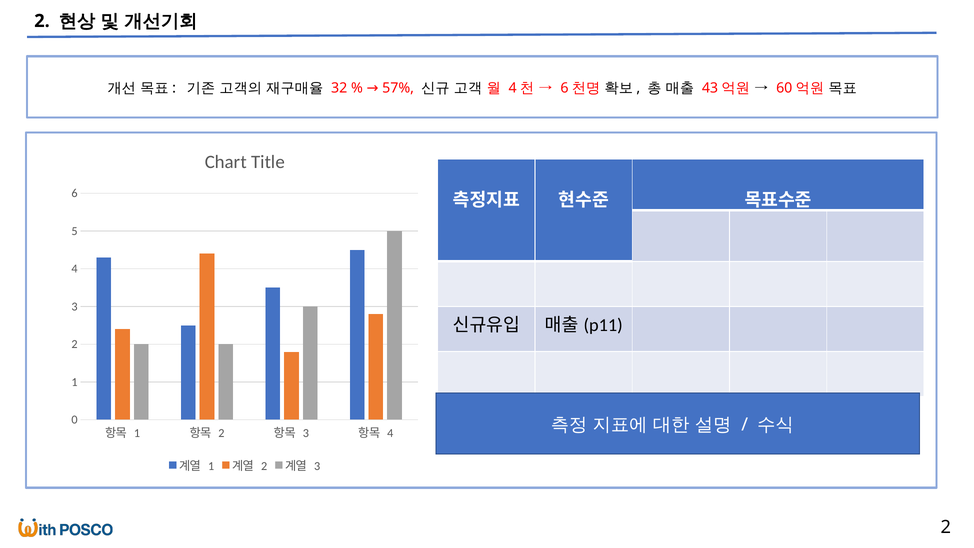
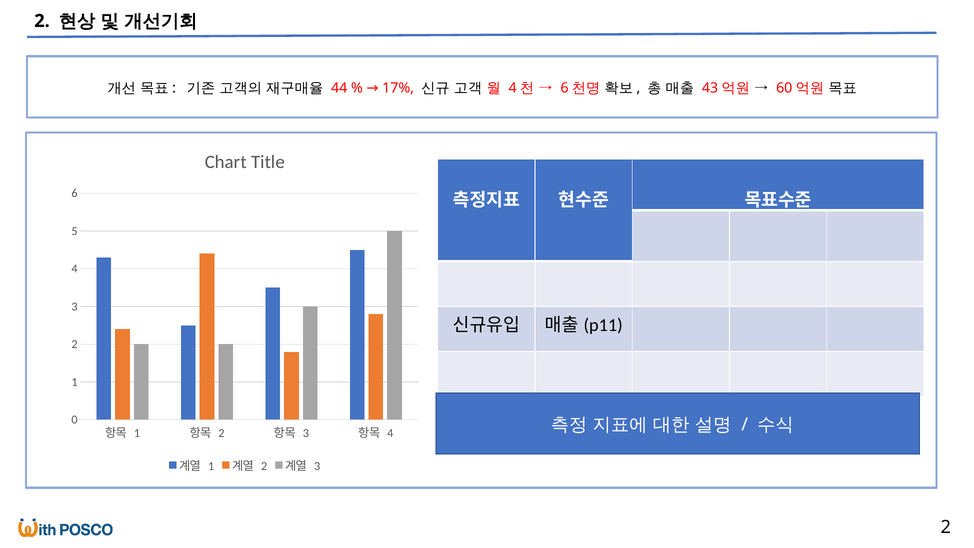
32: 32 -> 44 (339, 88)
57%: 57% -> 17% (398, 88)
